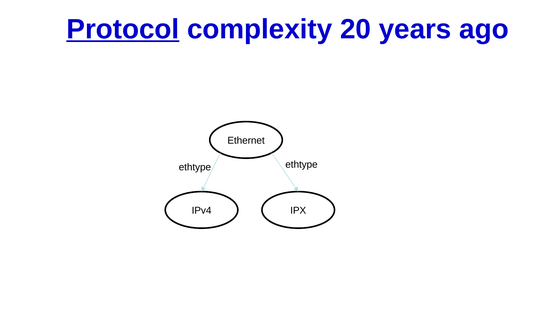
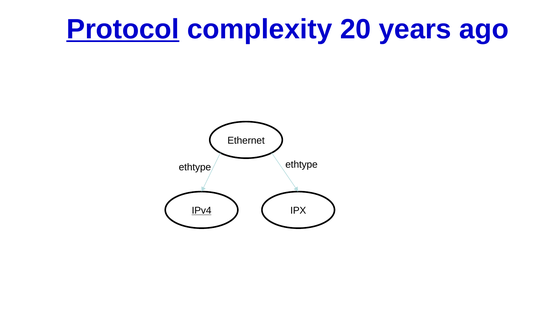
IPv4 underline: none -> present (202, 210)
